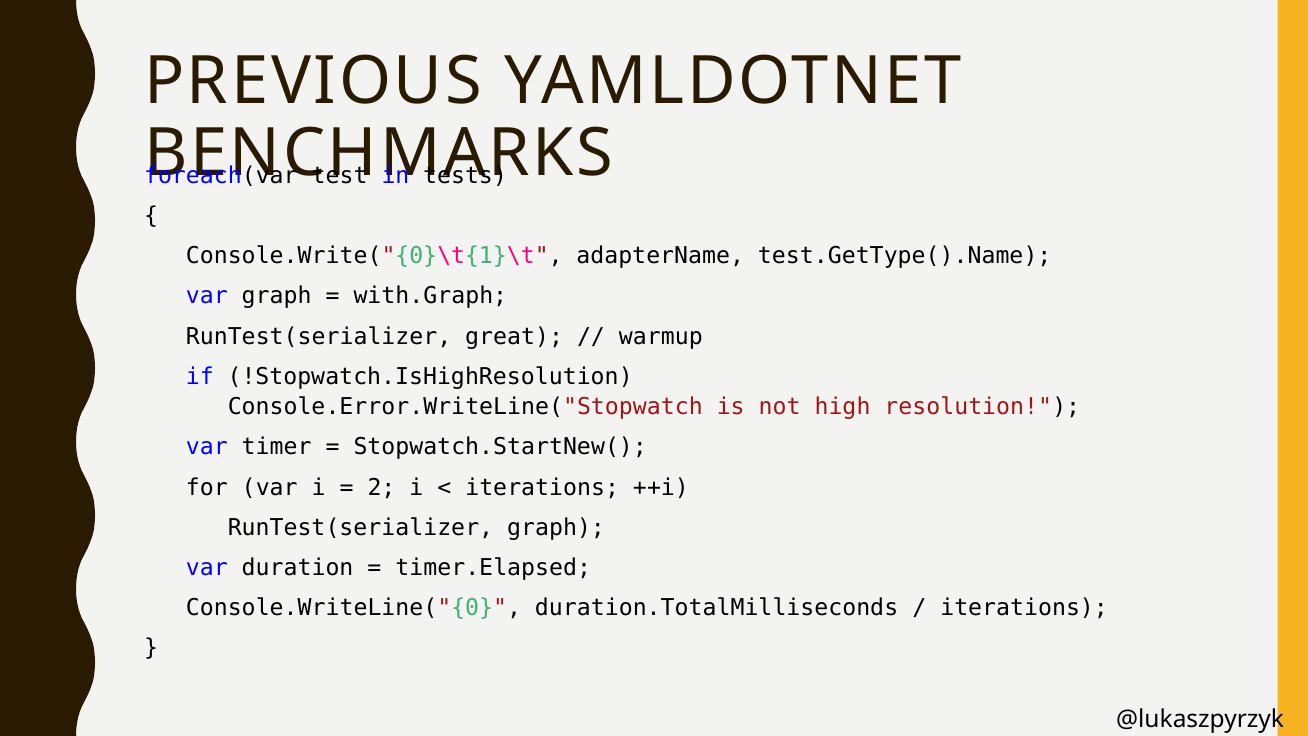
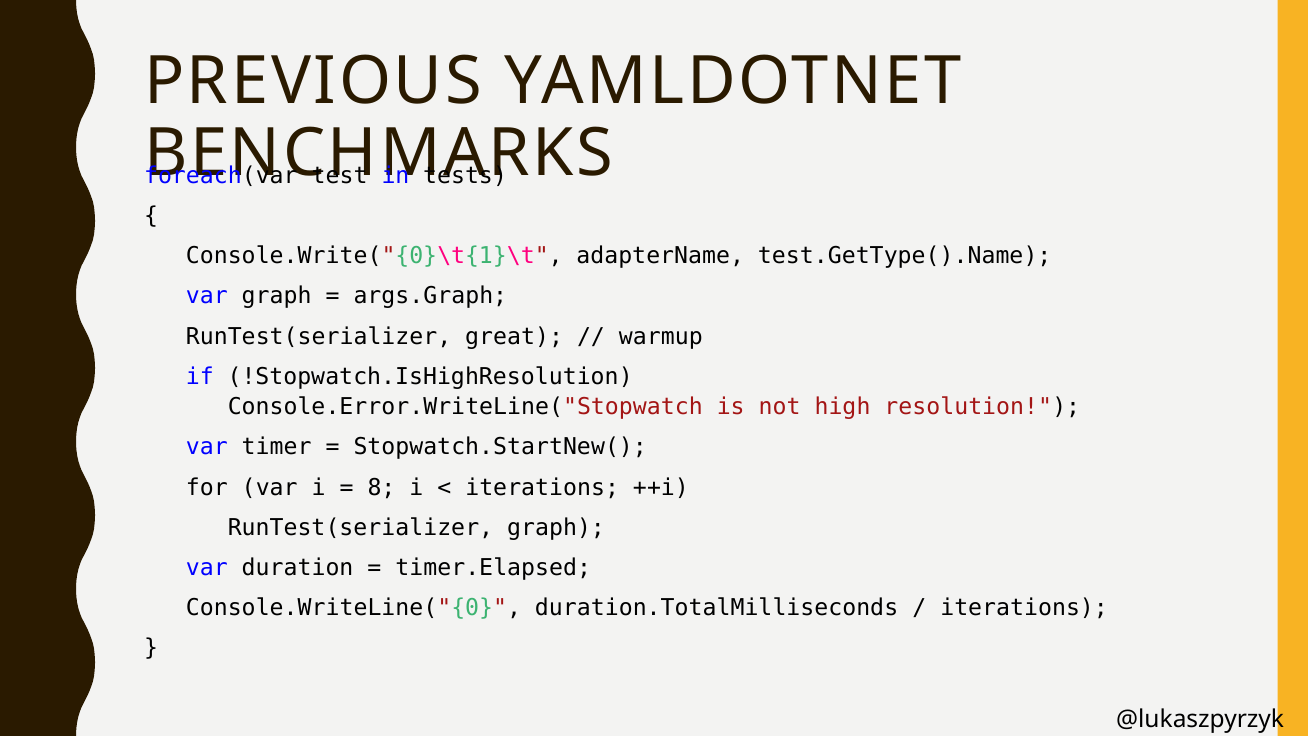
with.Graph: with.Graph -> args.Graph (430, 296)
2: 2 -> 8 (381, 487)
